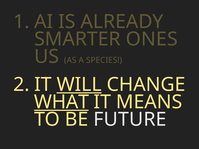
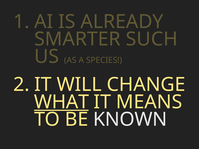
ONES: ONES -> SUCH (152, 39)
WILL underline: present -> none (79, 85)
FUTURE: FUTURE -> KNOWN (130, 120)
